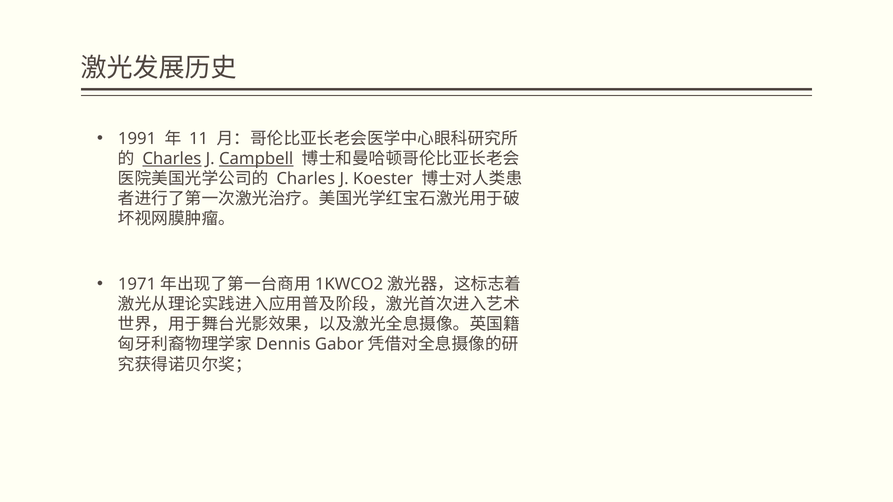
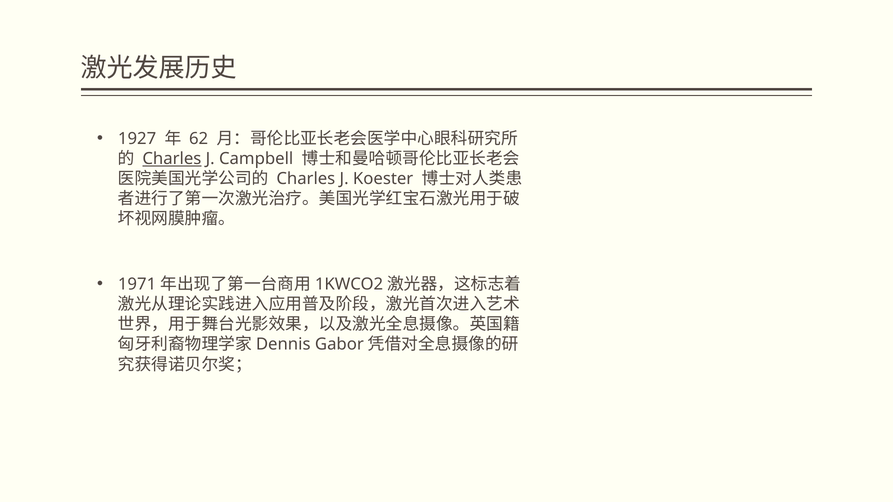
1991: 1991 -> 1927 (137, 139)
11: 11 -> 62 (199, 139)
Campbell underline: present -> none (256, 159)
